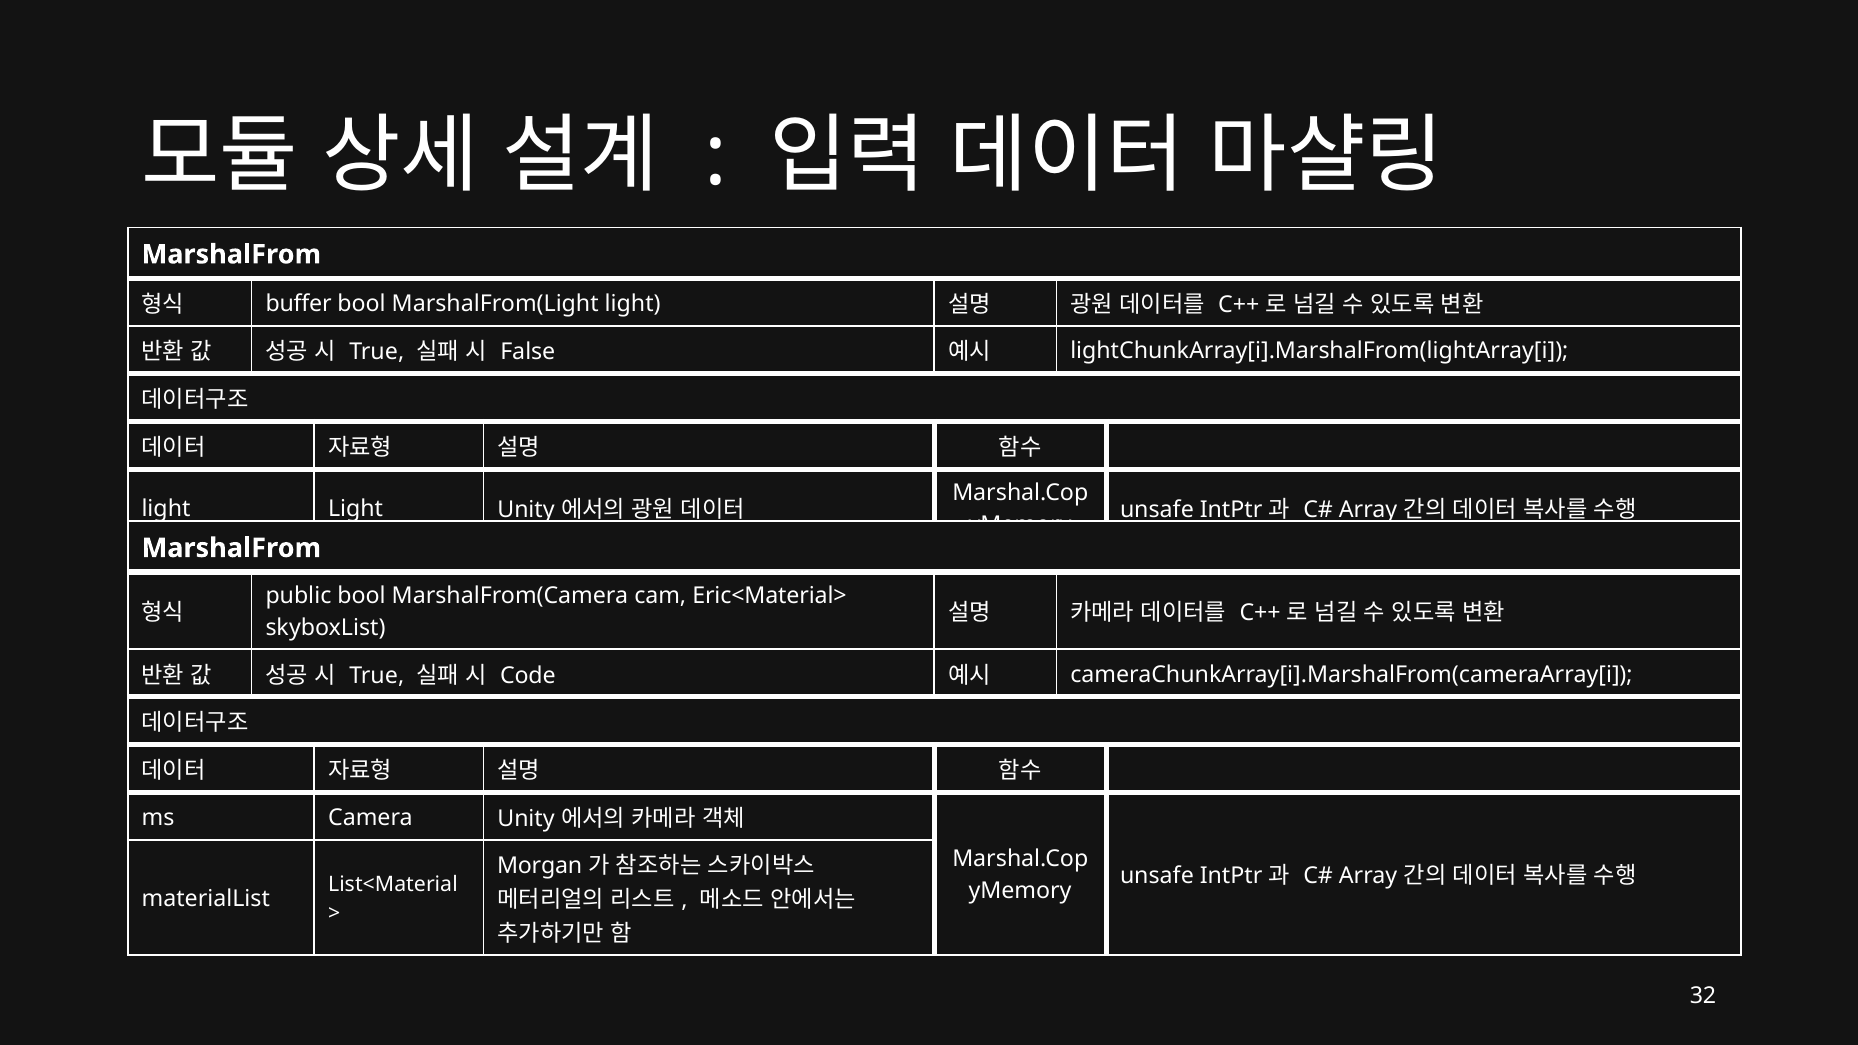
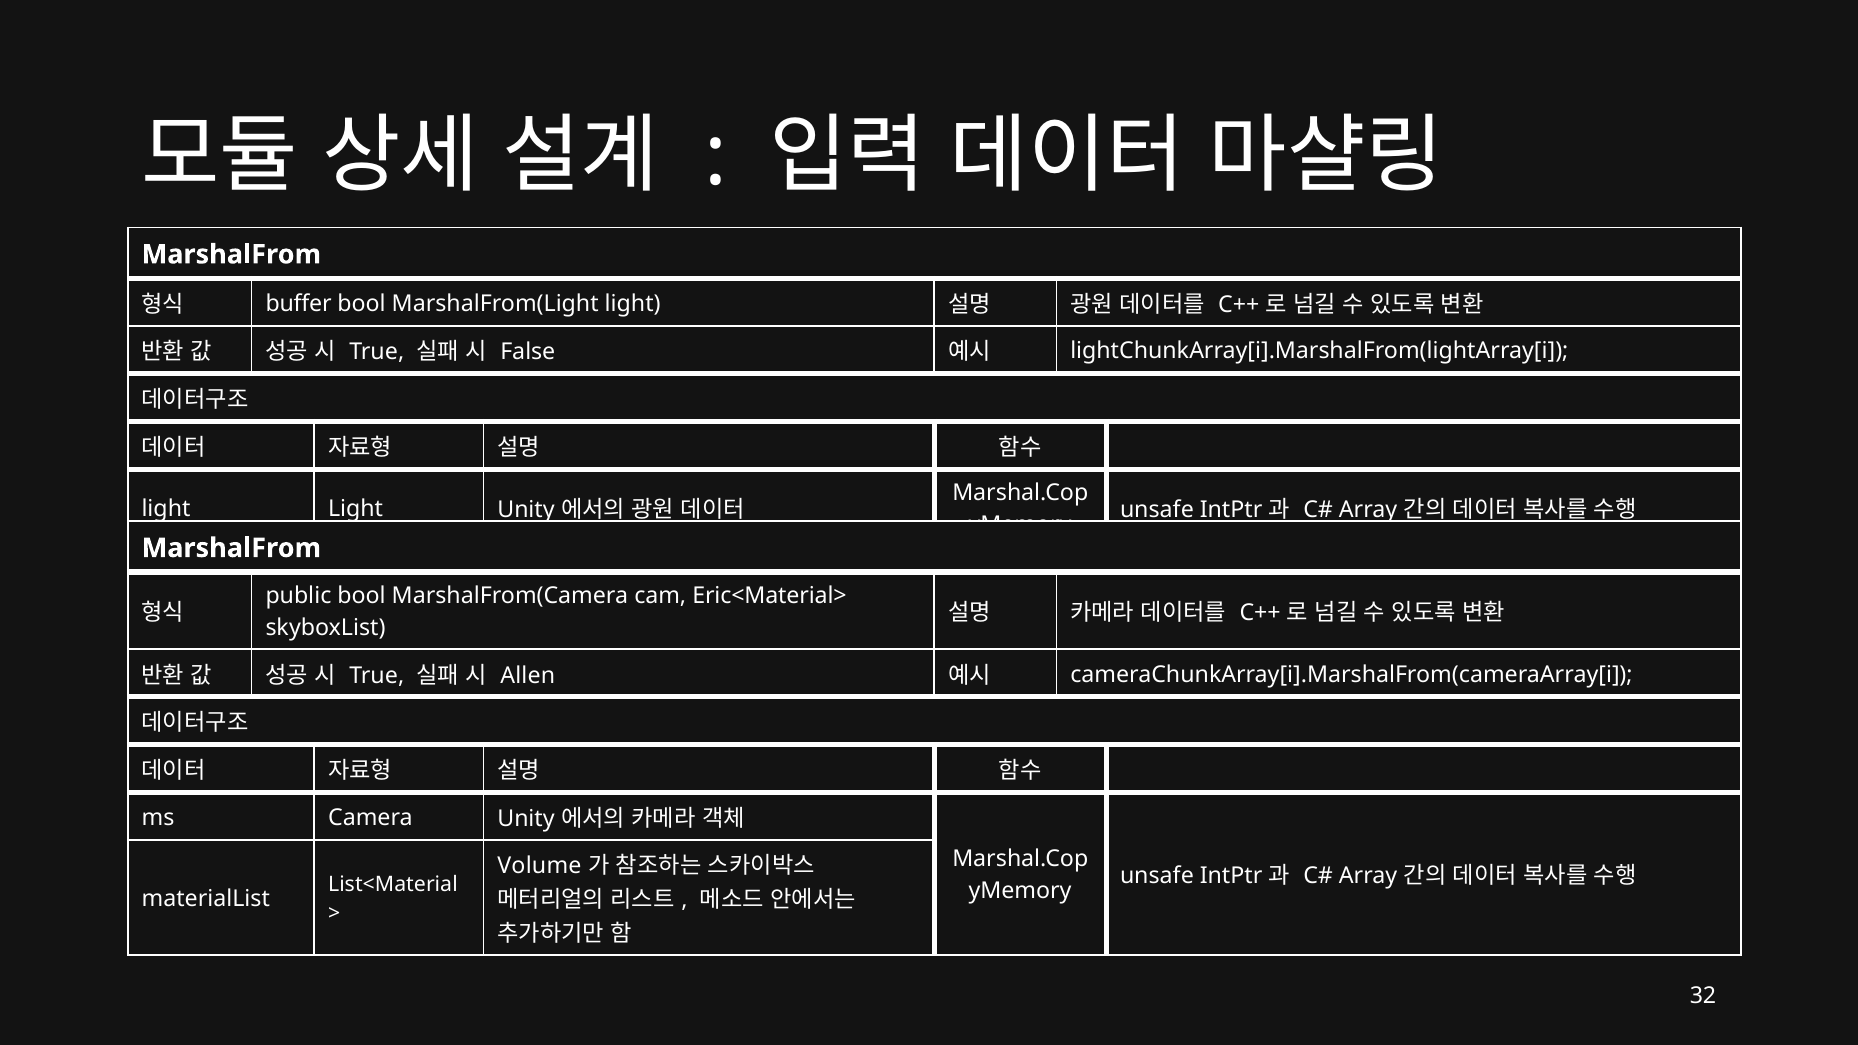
Code: Code -> Allen (528, 675)
Morgan: Morgan -> Volume (539, 866)
